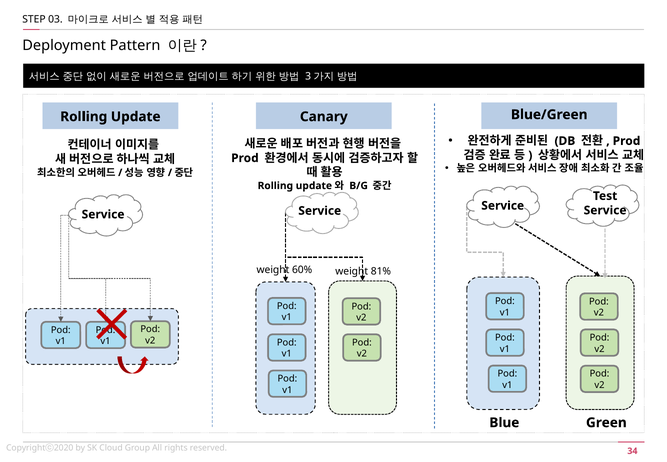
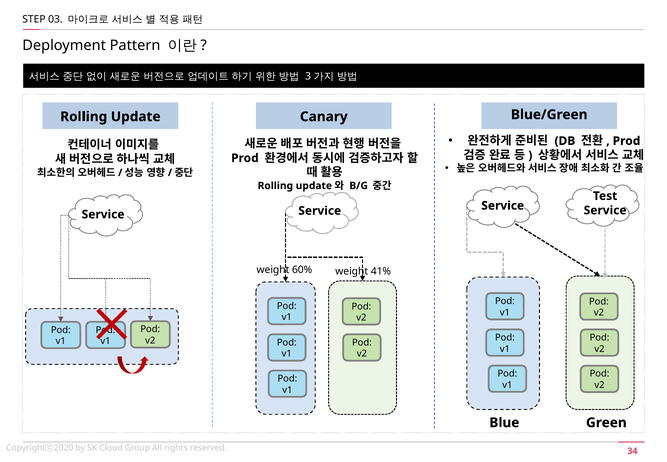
81%: 81% -> 41% (381, 271)
